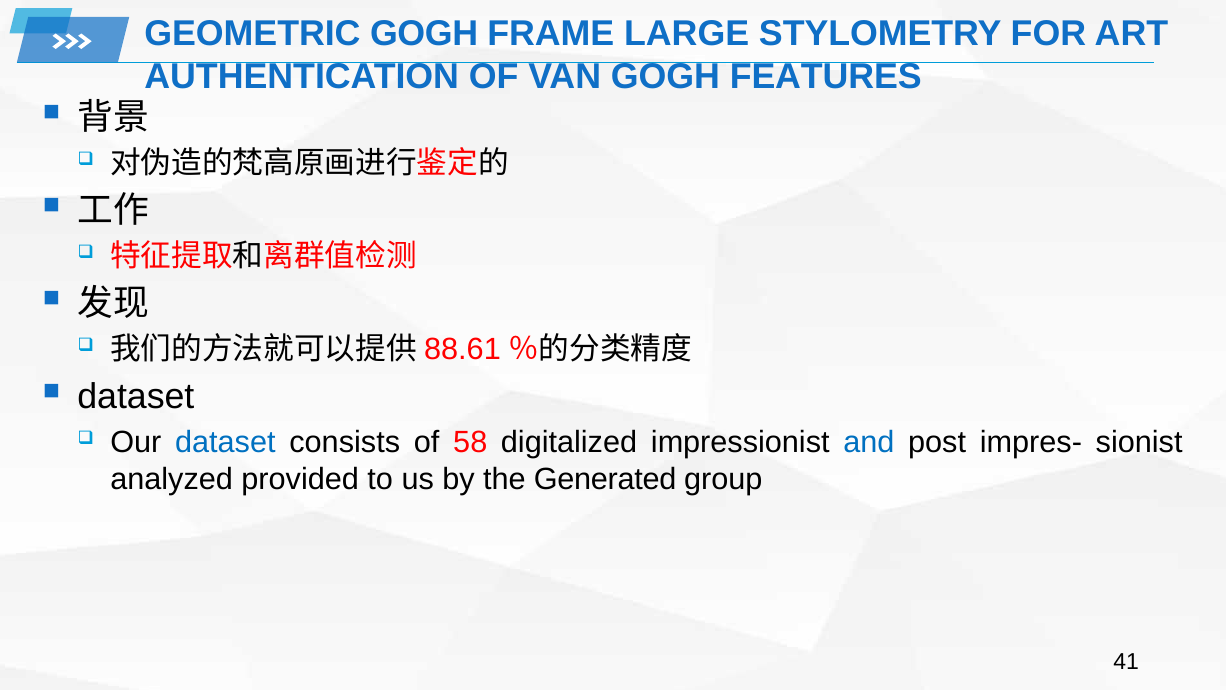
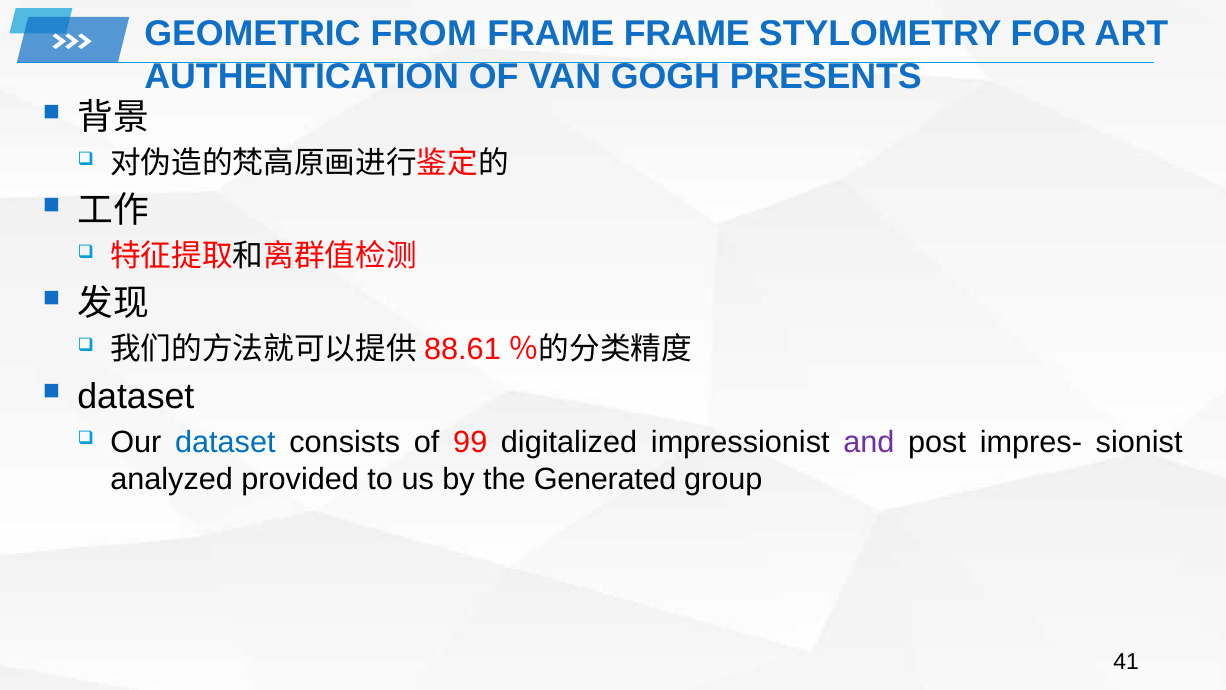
GEOMETRIC GOGH: GOGH -> FROM (424, 34)
FRAME LARGE: LARGE -> FRAME (687, 34)
FEATURES: FEATURES -> PRESENTS (826, 77)
58: 58 -> 99 (470, 442)
and colour: blue -> purple (869, 442)
